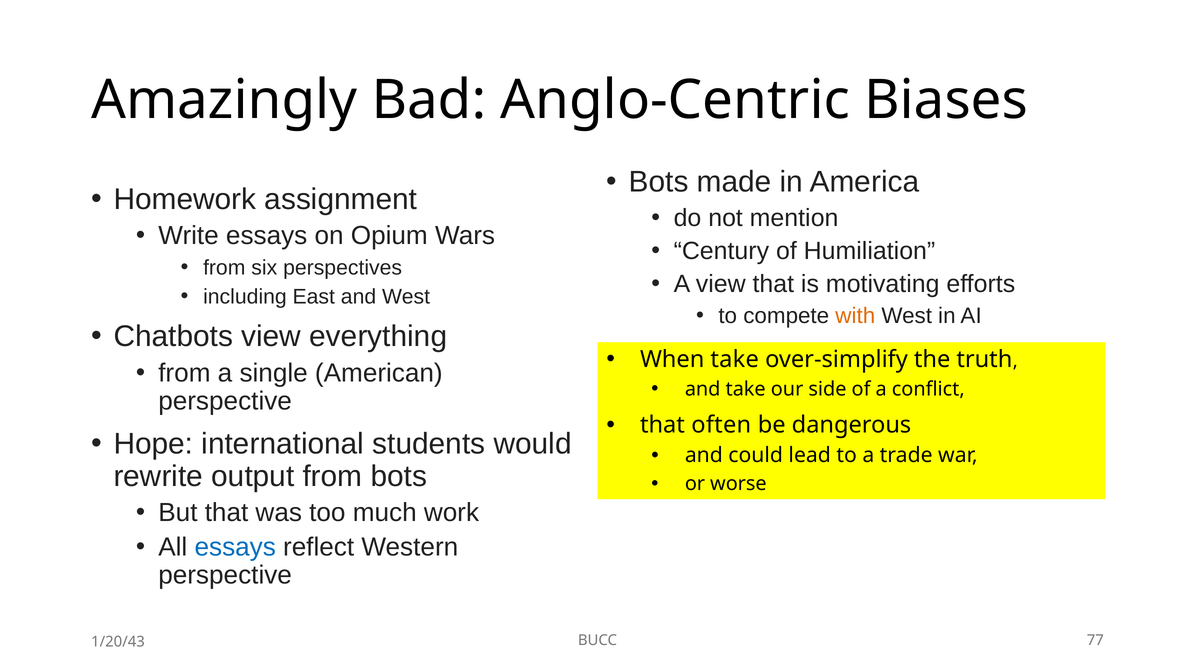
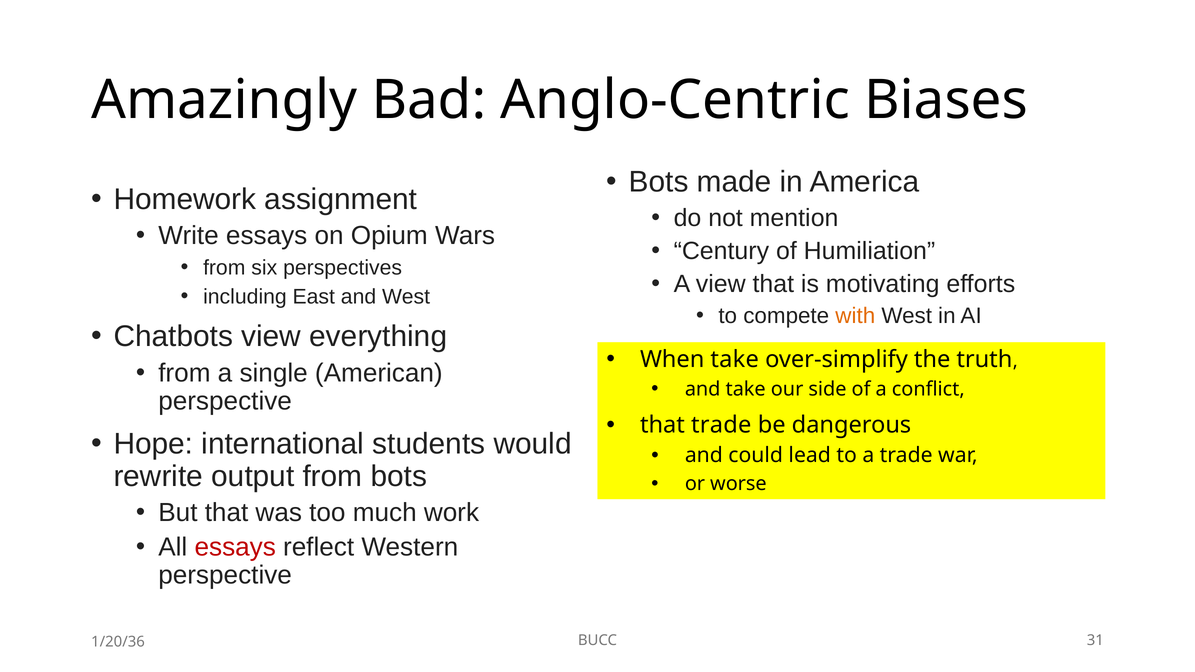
that often: often -> trade (721, 425)
essays colour: blue -> red (235, 547)
77: 77 -> 31 (1095, 641)
1/20/43: 1/20/43 -> 1/20/36 (118, 642)
